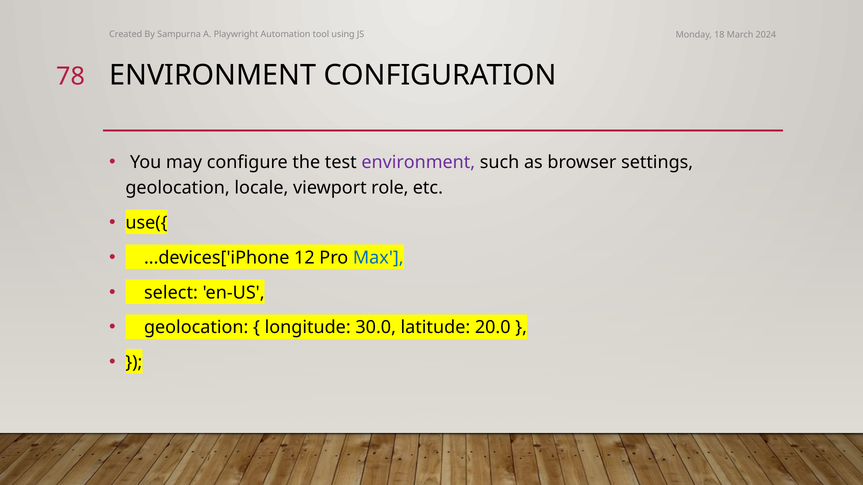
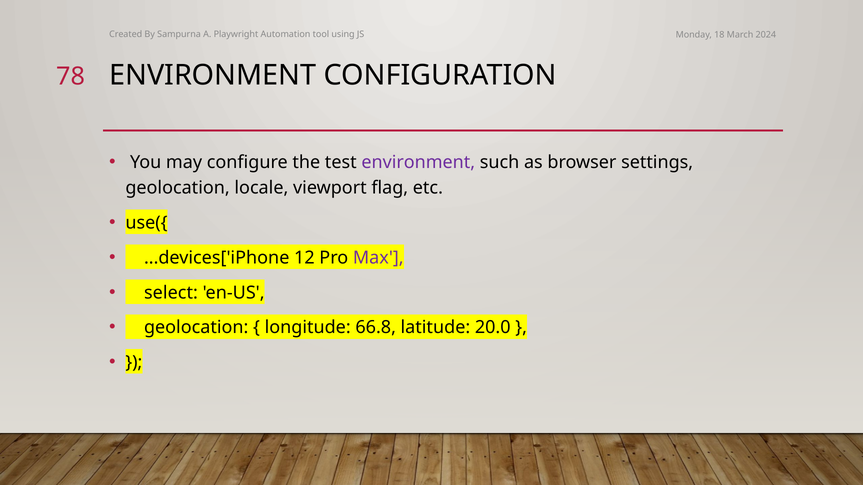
role: role -> flag (390, 188)
Max colour: blue -> purple (378, 258)
30.0: 30.0 -> 66.8 (376, 328)
